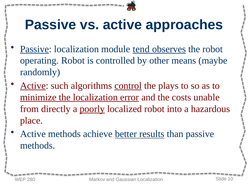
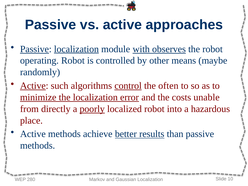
localization underline: none -> present (76, 49)
tend: tend -> with (141, 49)
plays: plays -> often (168, 86)
